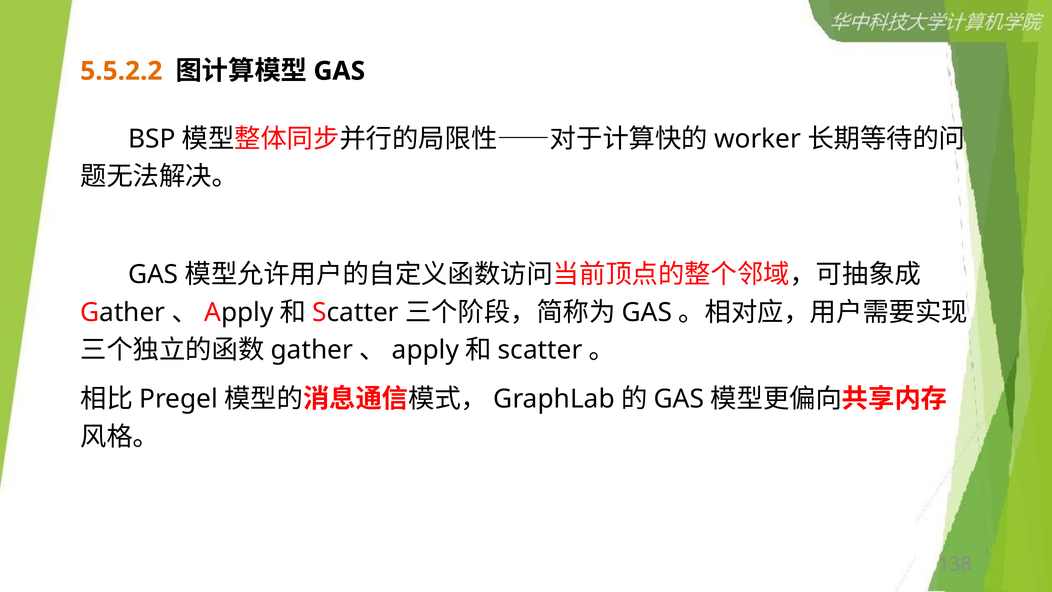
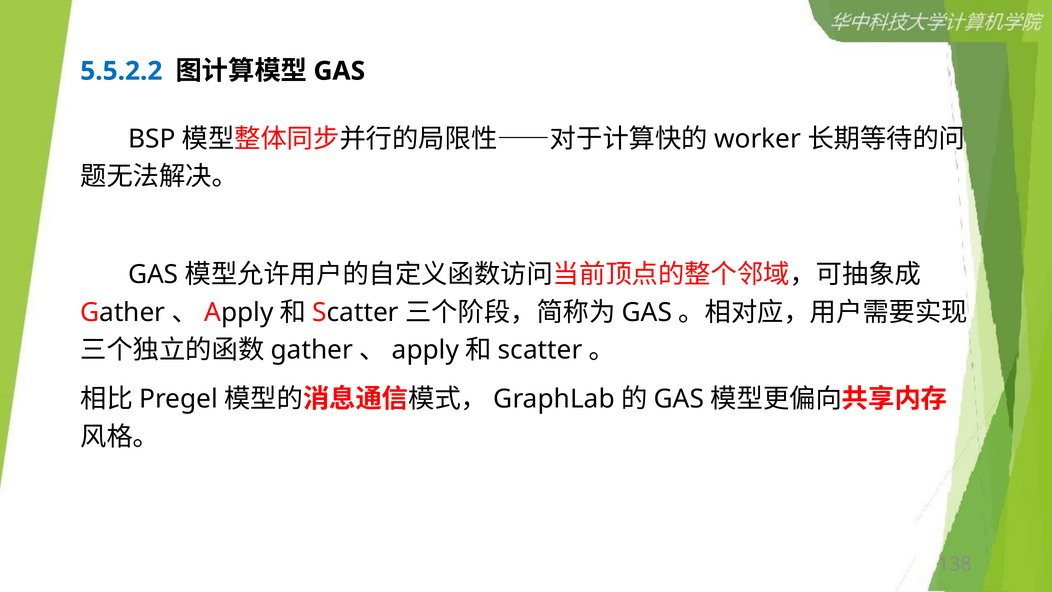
5.5.2.2 colour: orange -> blue (121, 71)
